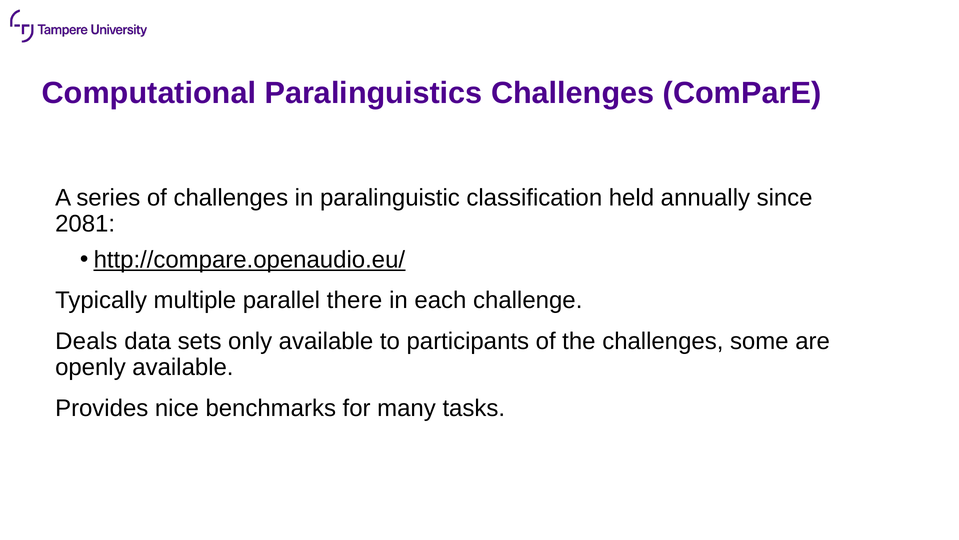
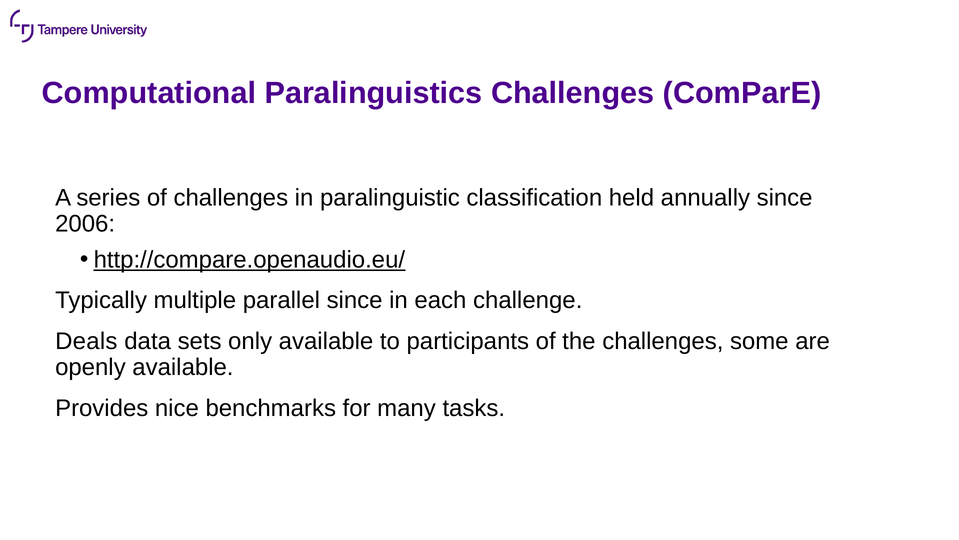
2081: 2081 -> 2006 (85, 223)
parallel there: there -> since (355, 300)
